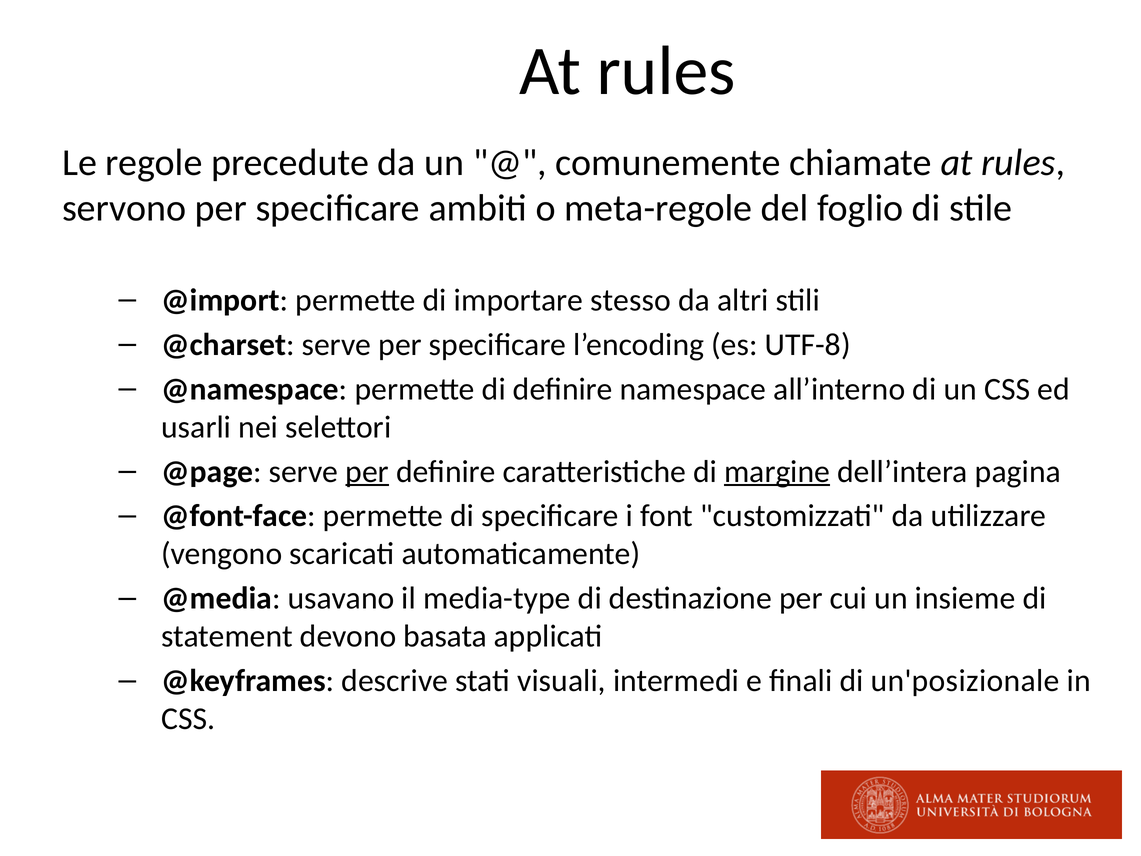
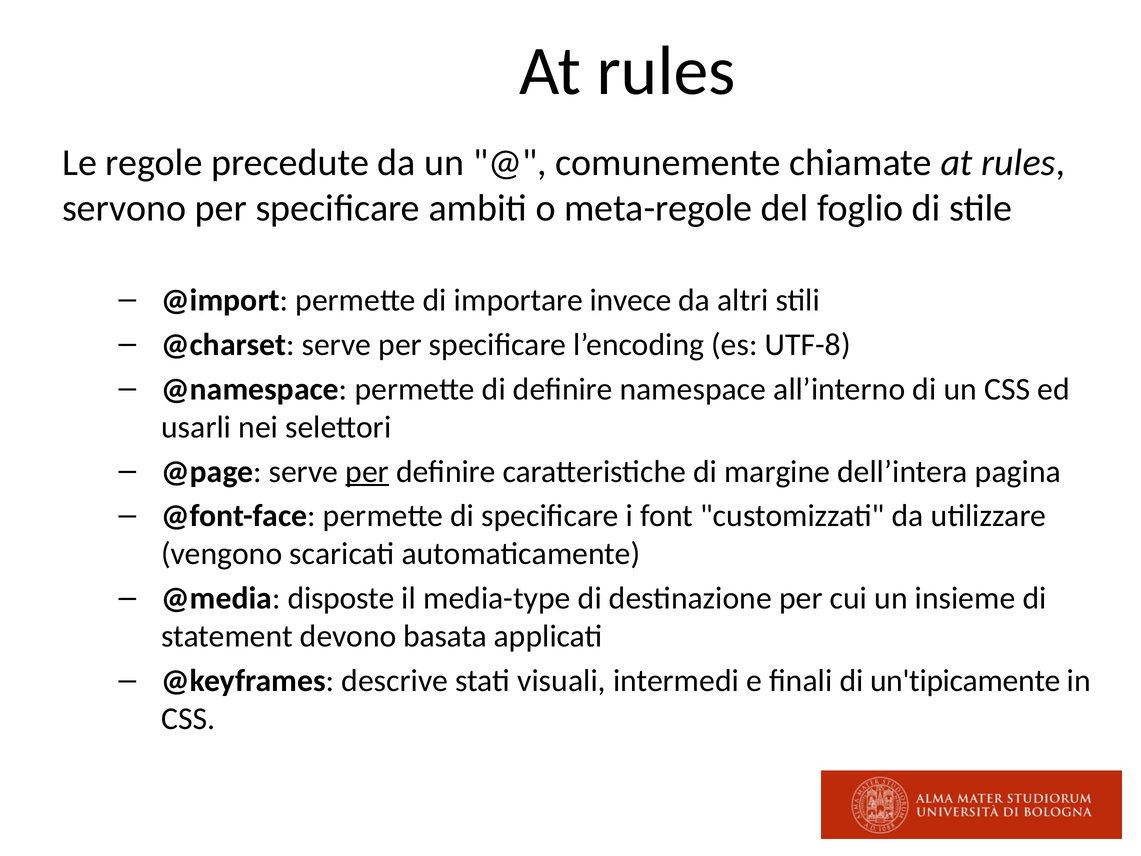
stesso: stesso -> invece (631, 300)
margine underline: present -> none (777, 471)
usavano: usavano -> disposte (341, 598)
un'posizionale: un'posizionale -> un'tipicamente (965, 681)
